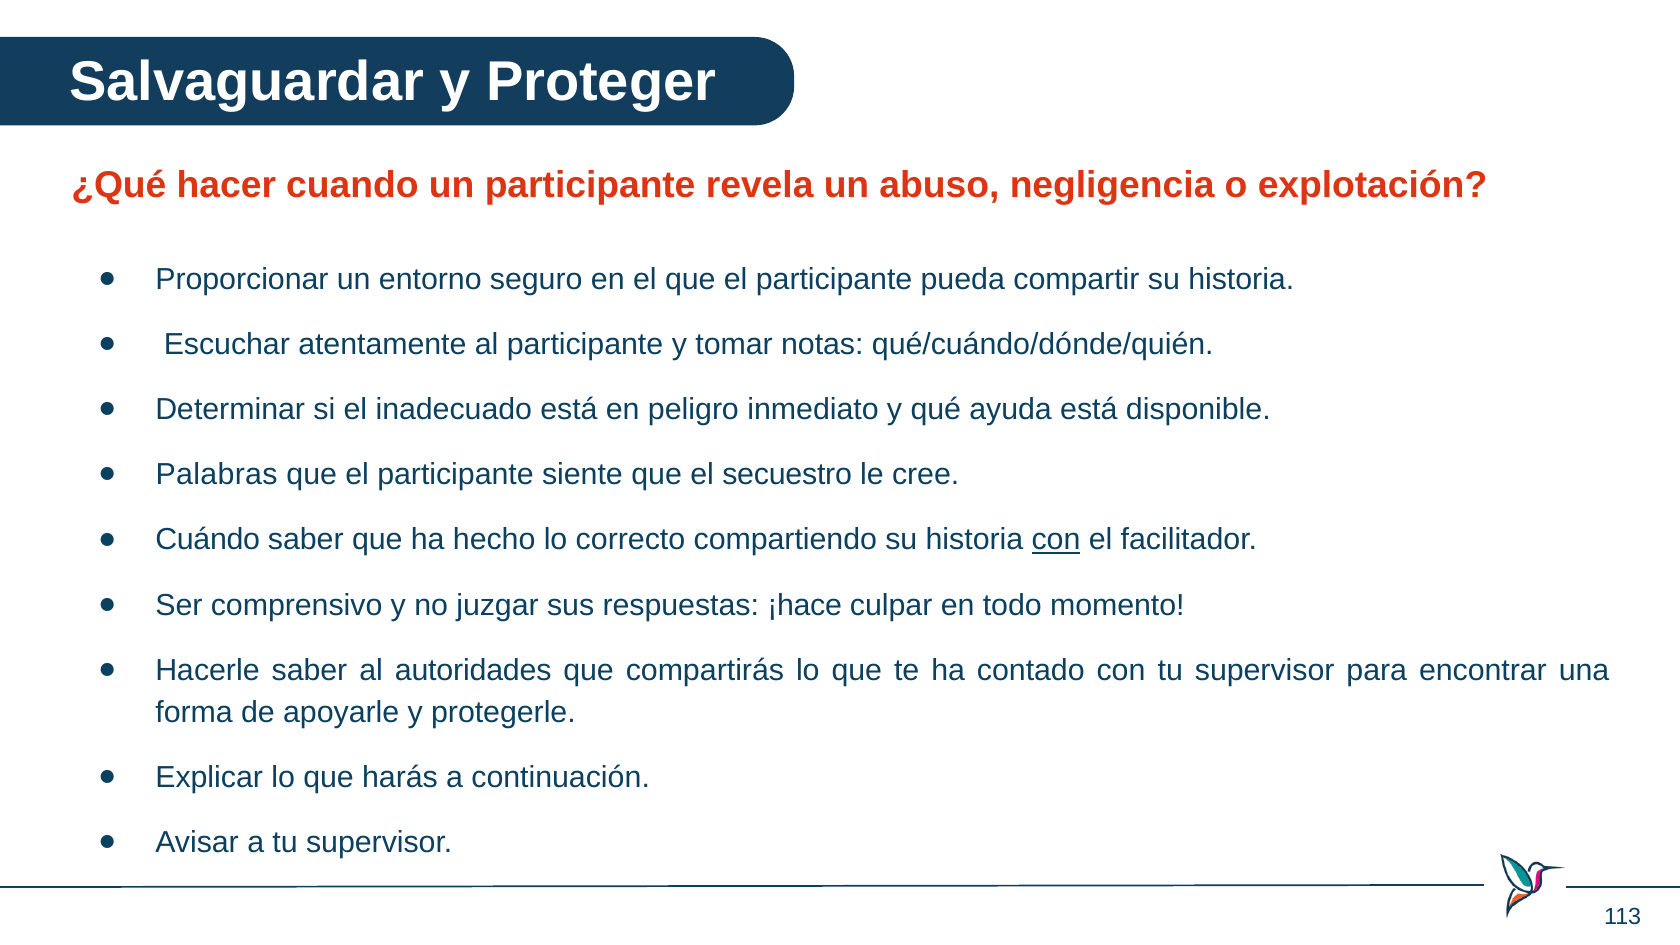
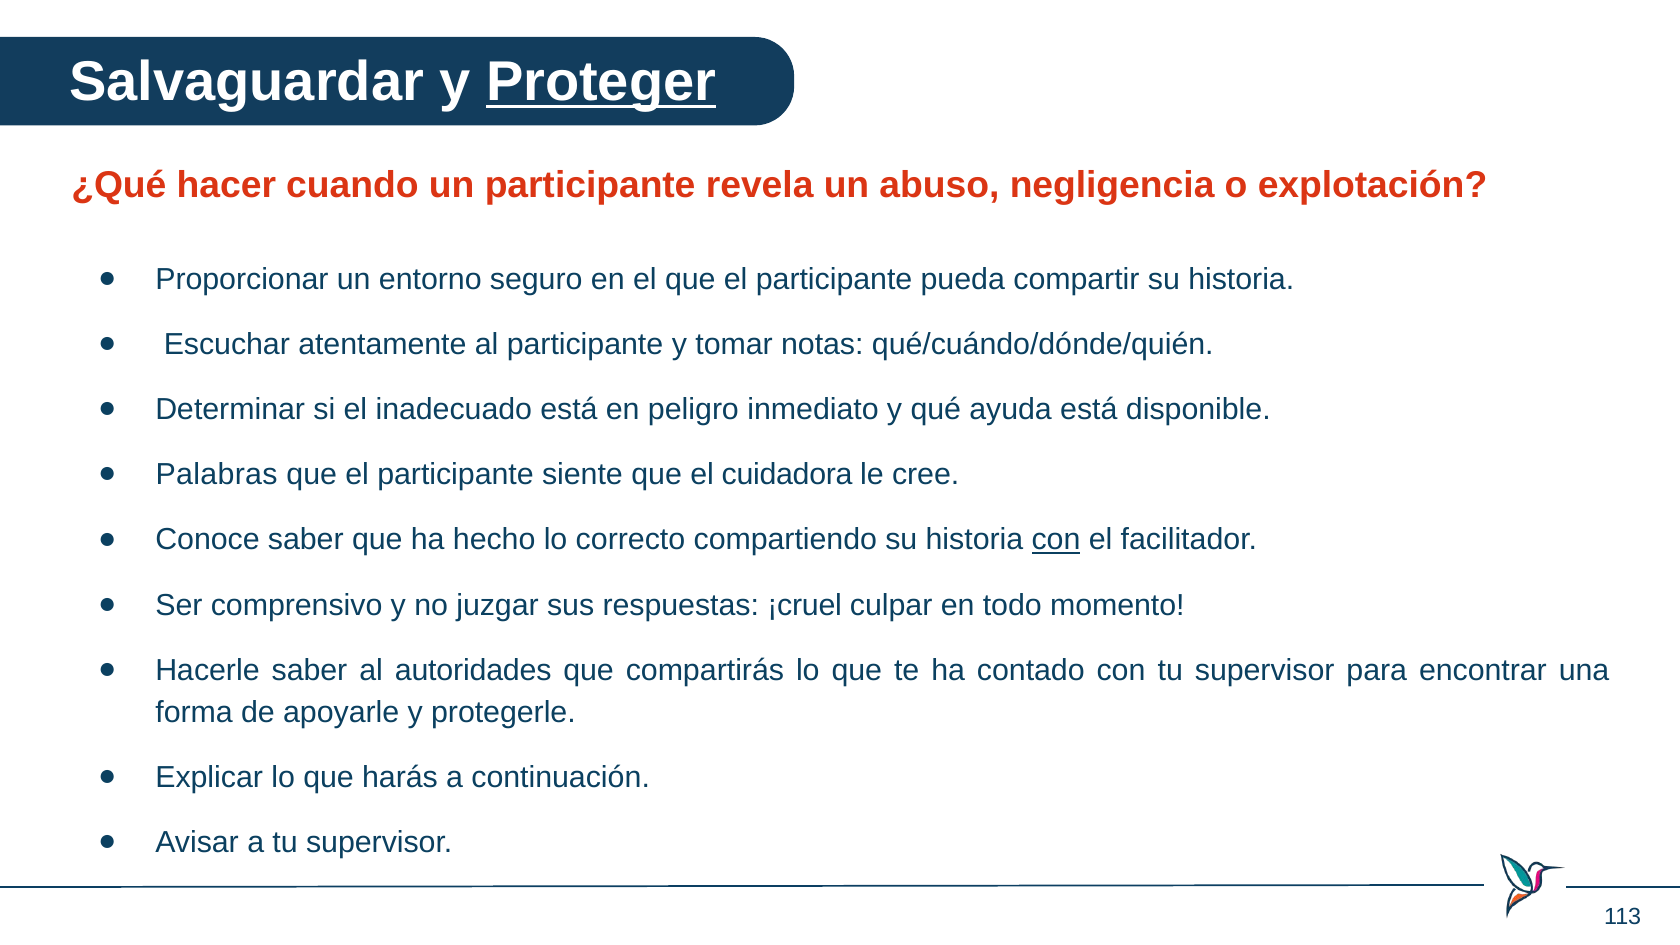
Proteger underline: none -> present (601, 82)
secuestro: secuestro -> cuidadora (787, 475)
Cuándo: Cuándo -> Conoce (208, 540)
¡hace: ¡hace -> ¡cruel (805, 605)
